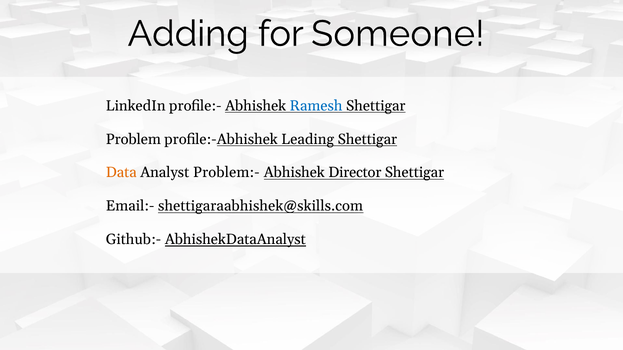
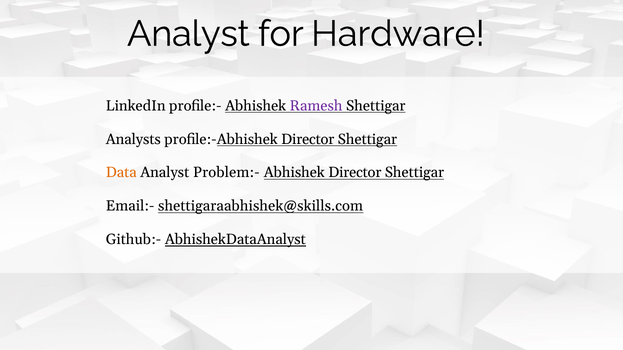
Adding: Adding -> Analyst (188, 34)
Someone: Someone -> Hardware (398, 34)
Ramesh colour: blue -> purple (316, 106)
Problem: Problem -> Analysts (133, 139)
profile:-Abhishek Leading: Leading -> Director (308, 139)
